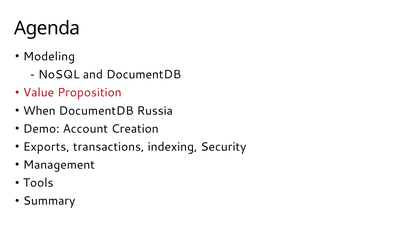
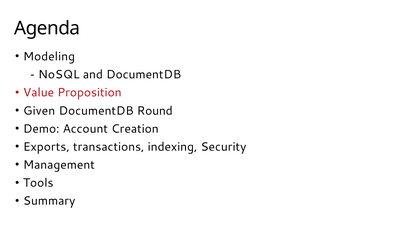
When: When -> Given (39, 111)
Russia: Russia -> Round (155, 111)
